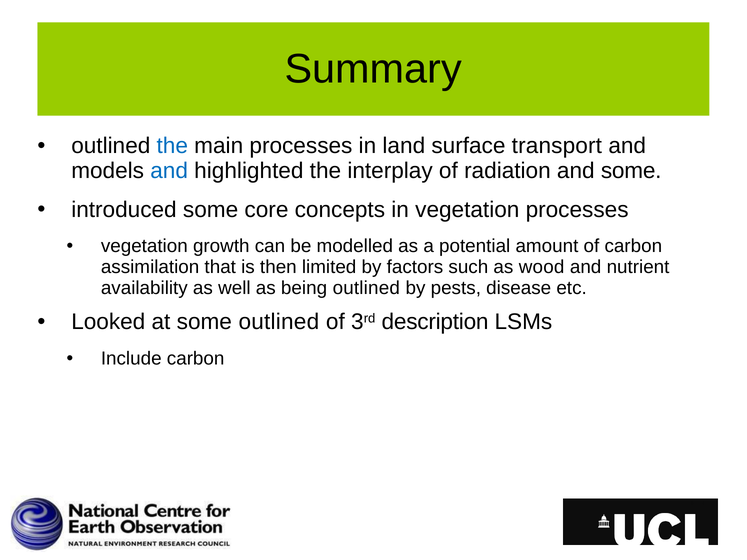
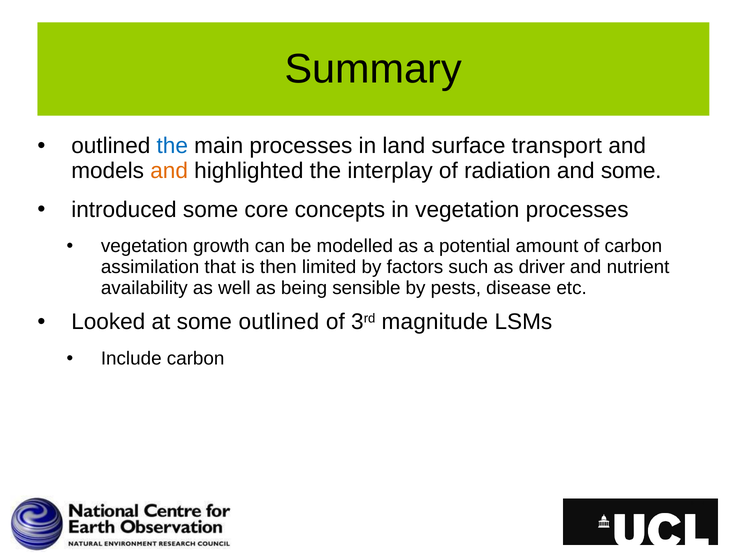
and colour: blue -> orange (169, 171)
wood: wood -> driver (542, 267)
being outlined: outlined -> sensible (366, 288)
description: description -> magnitude (435, 322)
